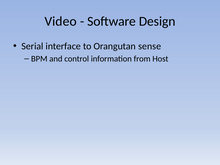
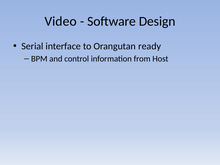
sense: sense -> ready (150, 46)
